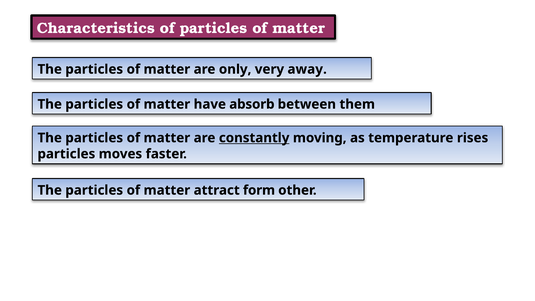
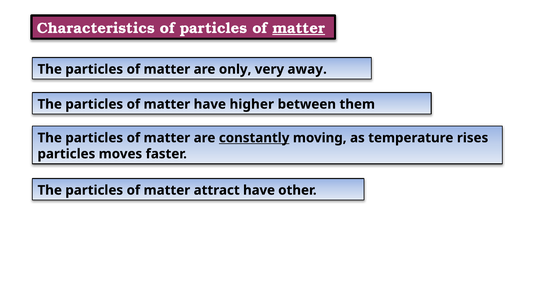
matter underline: none -> present (299, 28)
absorb: absorb -> higher (252, 104)
attract form: form -> have (259, 190)
